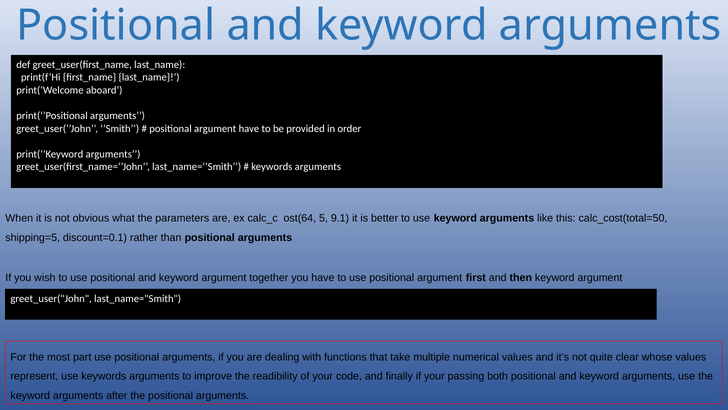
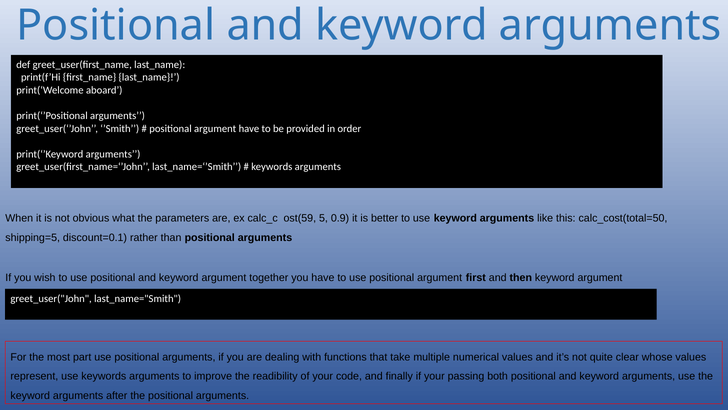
ost(64: ost(64 -> ost(59 (300, 218)
9.1: 9.1 -> 0.9 (340, 218)
